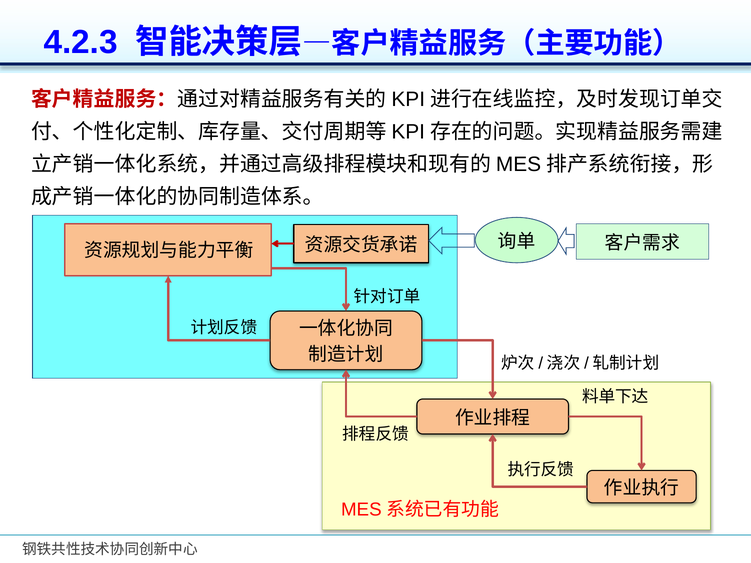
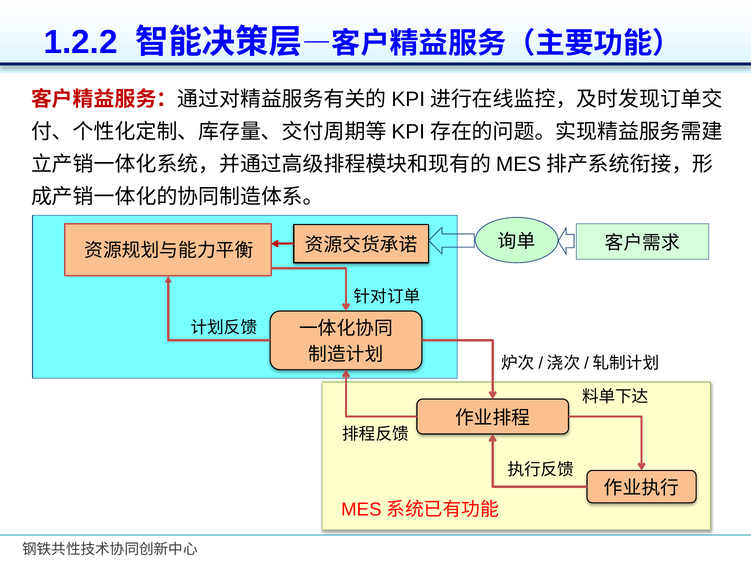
4.2.3: 4.2.3 -> 1.2.2 (81, 42)
